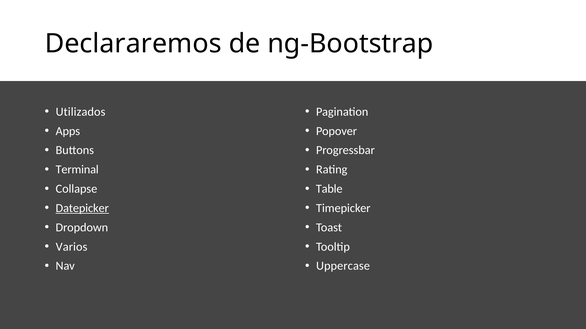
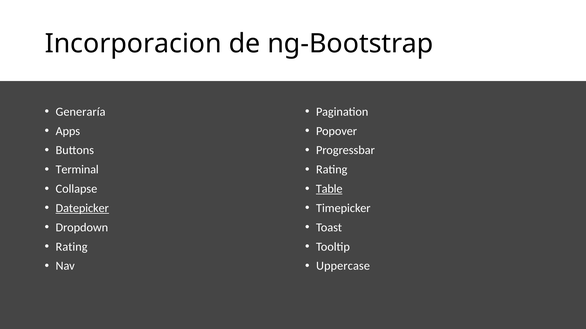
Declararemos: Declararemos -> Incorporacion (133, 44)
Utilizados: Utilizados -> Generaría (81, 112)
Table underline: none -> present (329, 189)
Varios: Varios -> Rating (72, 247)
